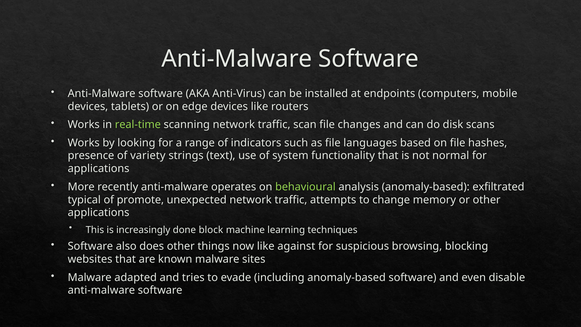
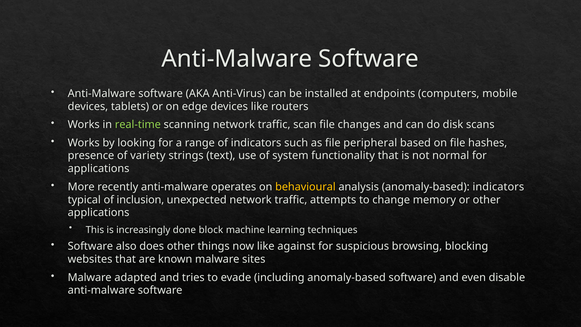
languages: languages -> peripheral (370, 143)
behavioural colour: light green -> yellow (305, 187)
anomaly-based exfiltrated: exfiltrated -> indicators (498, 187)
promote: promote -> inclusion (140, 200)
